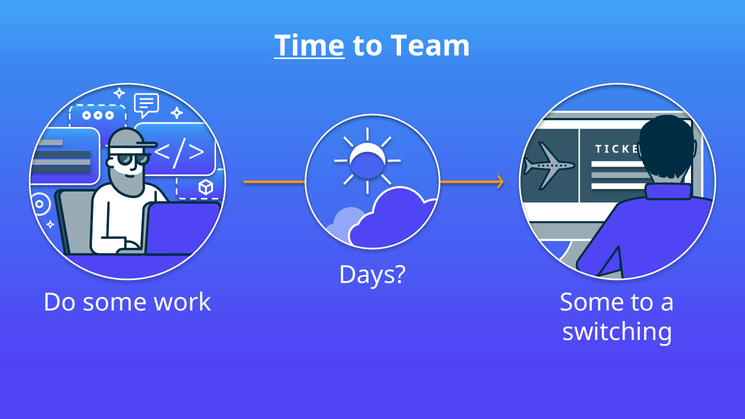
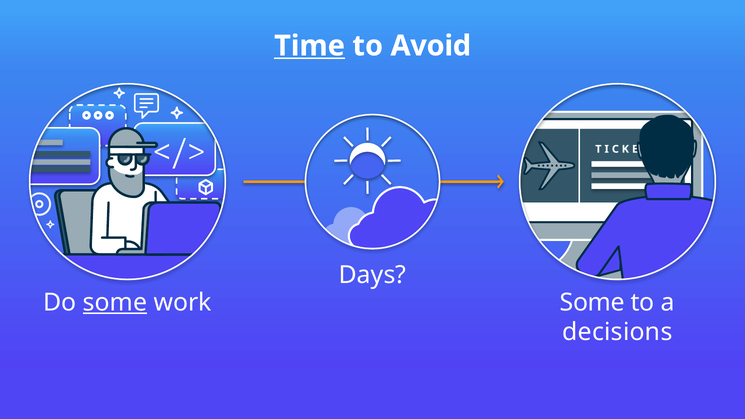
Team: Team -> Avoid (431, 46)
some underline: none -> present (115, 302)
switching: switching -> decisions (617, 332)
